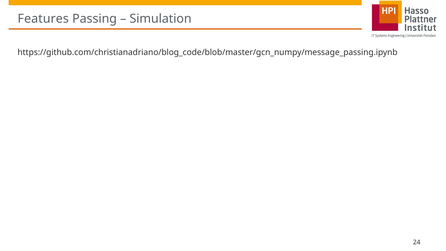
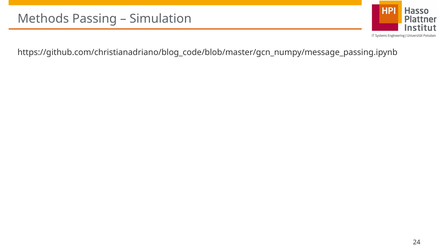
Features: Features -> Methods (43, 19)
